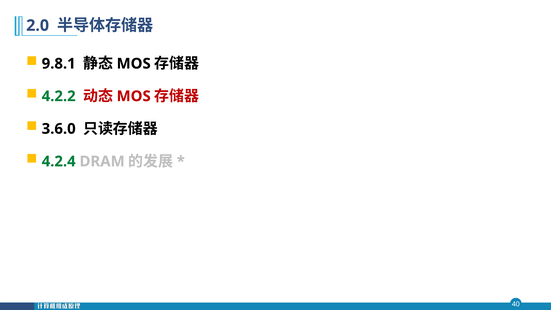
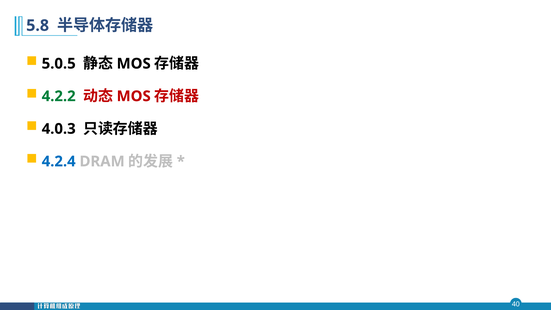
2.0: 2.0 -> 5.8 (38, 26)
9.8.1: 9.8.1 -> 5.0.5 (59, 64)
3.6.0: 3.6.0 -> 4.0.3 (59, 129)
4.2.4 colour: green -> blue (59, 161)
